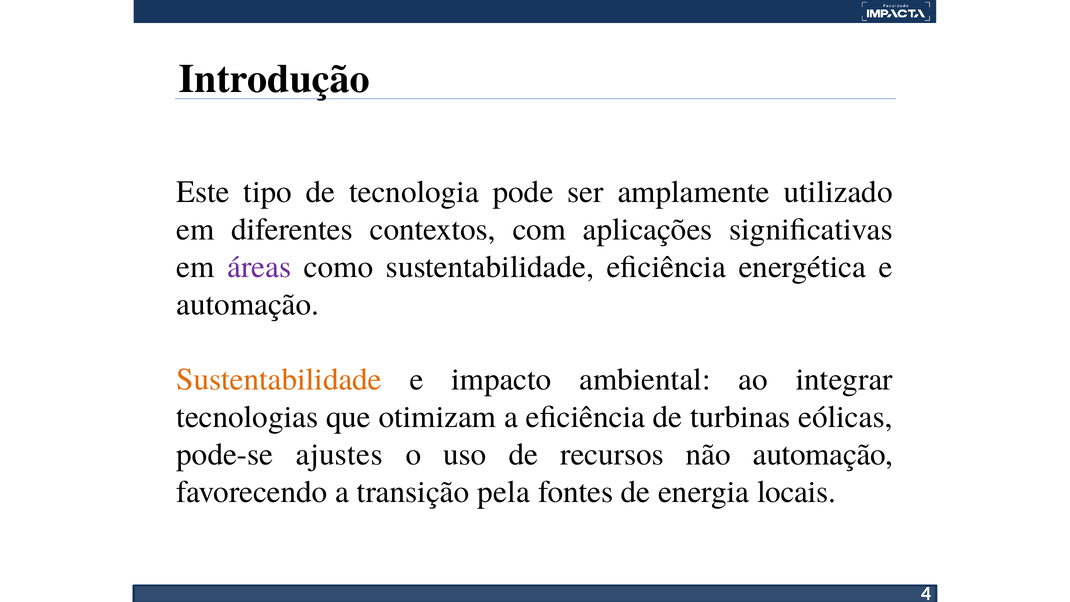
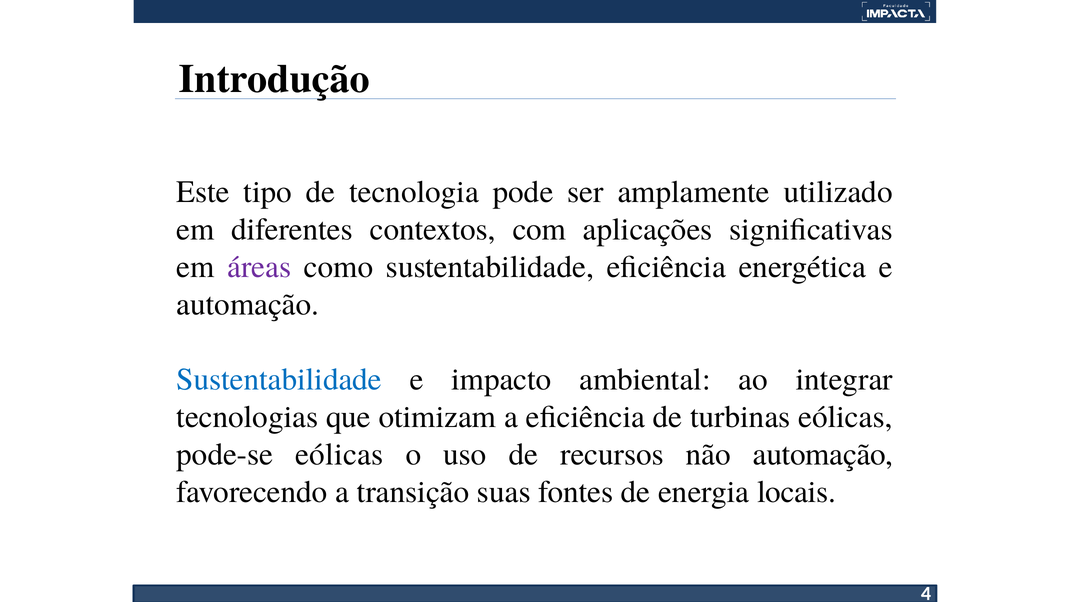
Sustentabilidade colour: orange -> blue (279, 379)
pode-se ajustes: ajustes -> eólicas (339, 454)
pela: pela -> suas (504, 492)
